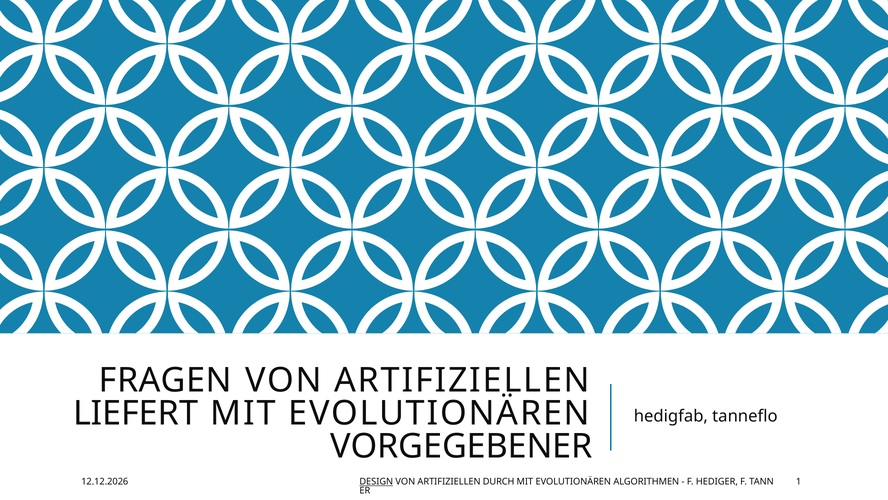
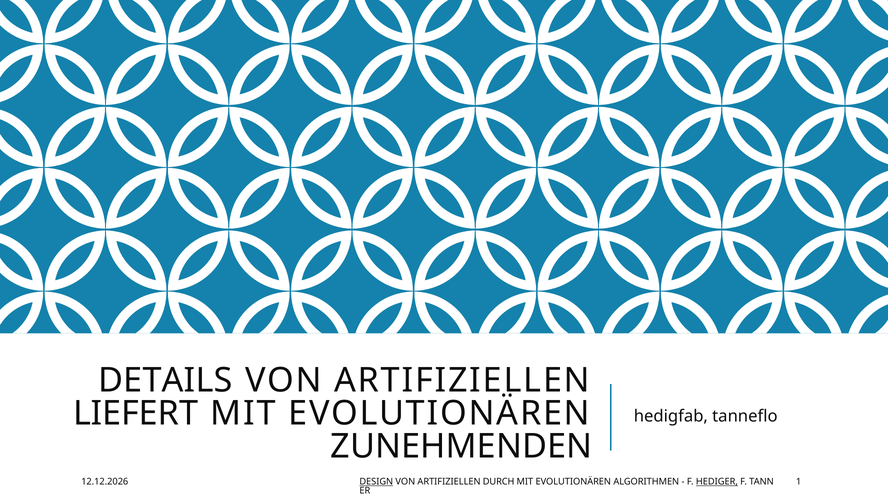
FRAGEN: FRAGEN -> DETAILS (165, 380)
VORGEGEBENER: VORGEGEBENER -> ZUNEHMENDEN (461, 446)
HEDIGER underline: none -> present (717, 481)
